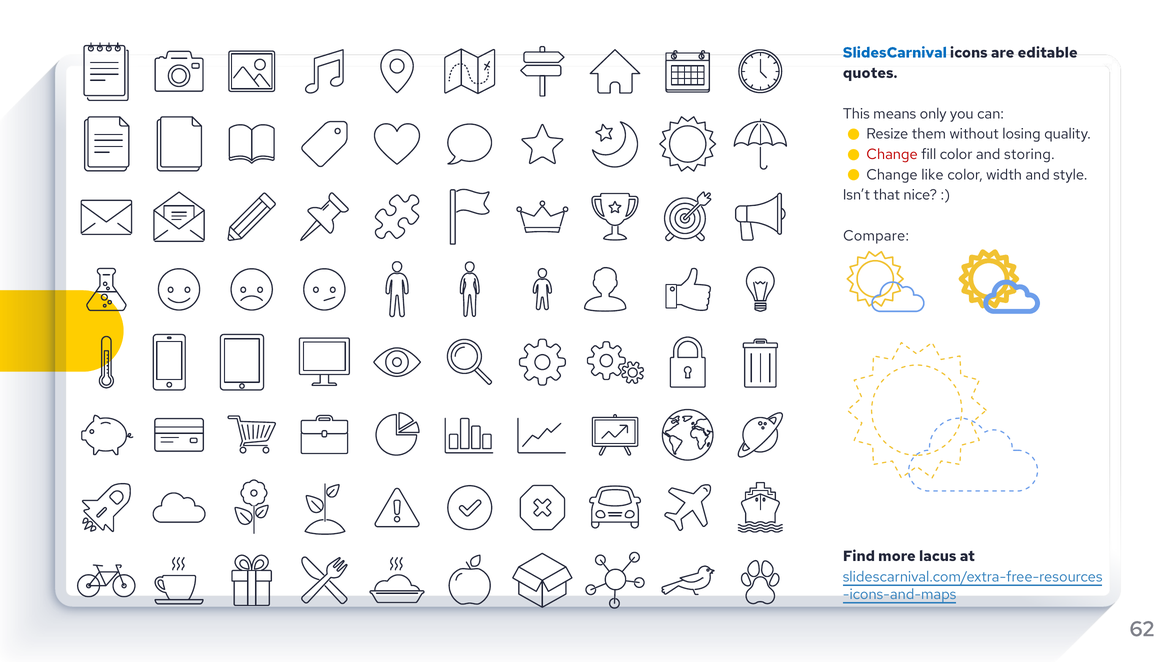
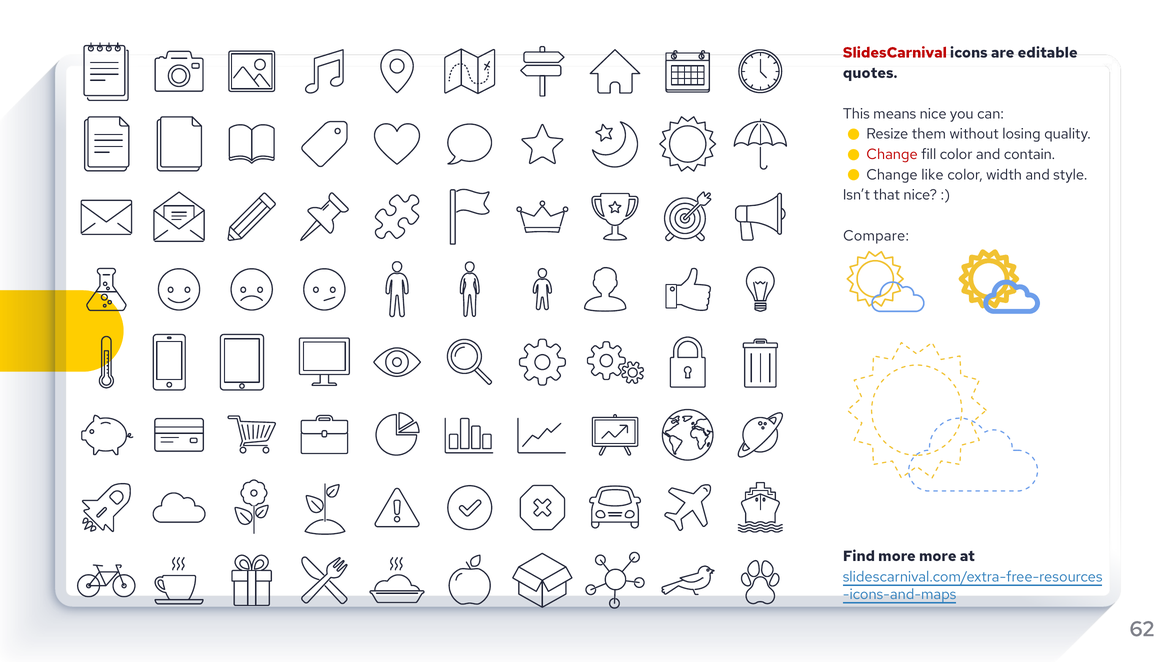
SlidesCarnival colour: blue -> red (895, 53)
means only: only -> nice (933, 114)
storing: storing -> contain (1030, 154)
more lacus: lacus -> more (938, 556)
